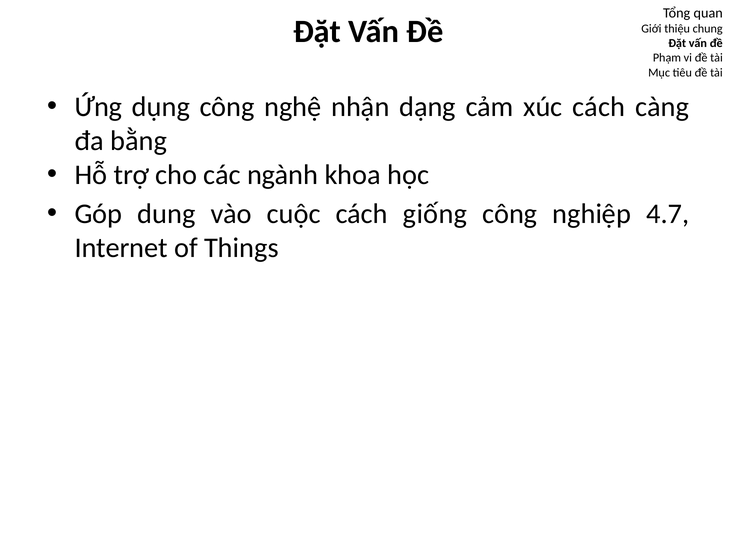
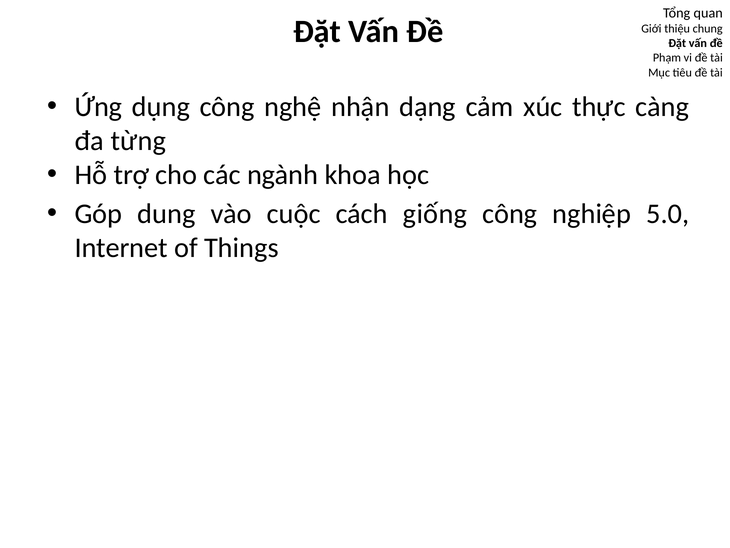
xúc cách: cách -> thực (599, 107)
bằng: bằng -> từng (138, 141)
4.7: 4.7 -> 5.0 (668, 214)
